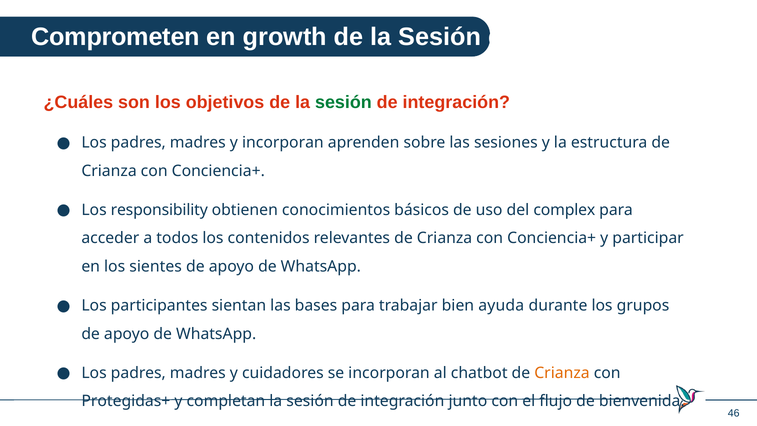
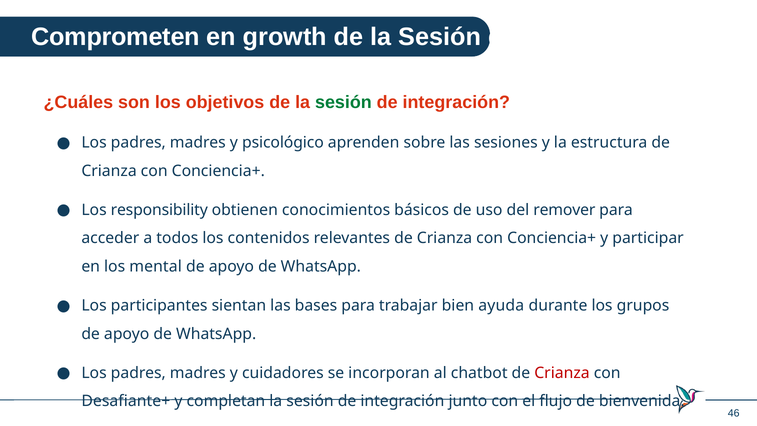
y incorporan: incorporan -> psicológico (283, 143)
complex: complex -> remover (564, 210)
sientes: sientes -> mental (156, 267)
Crianza colour: orange -> red (562, 373)
Protegidas+: Protegidas+ -> Desafiante+ (126, 401)
